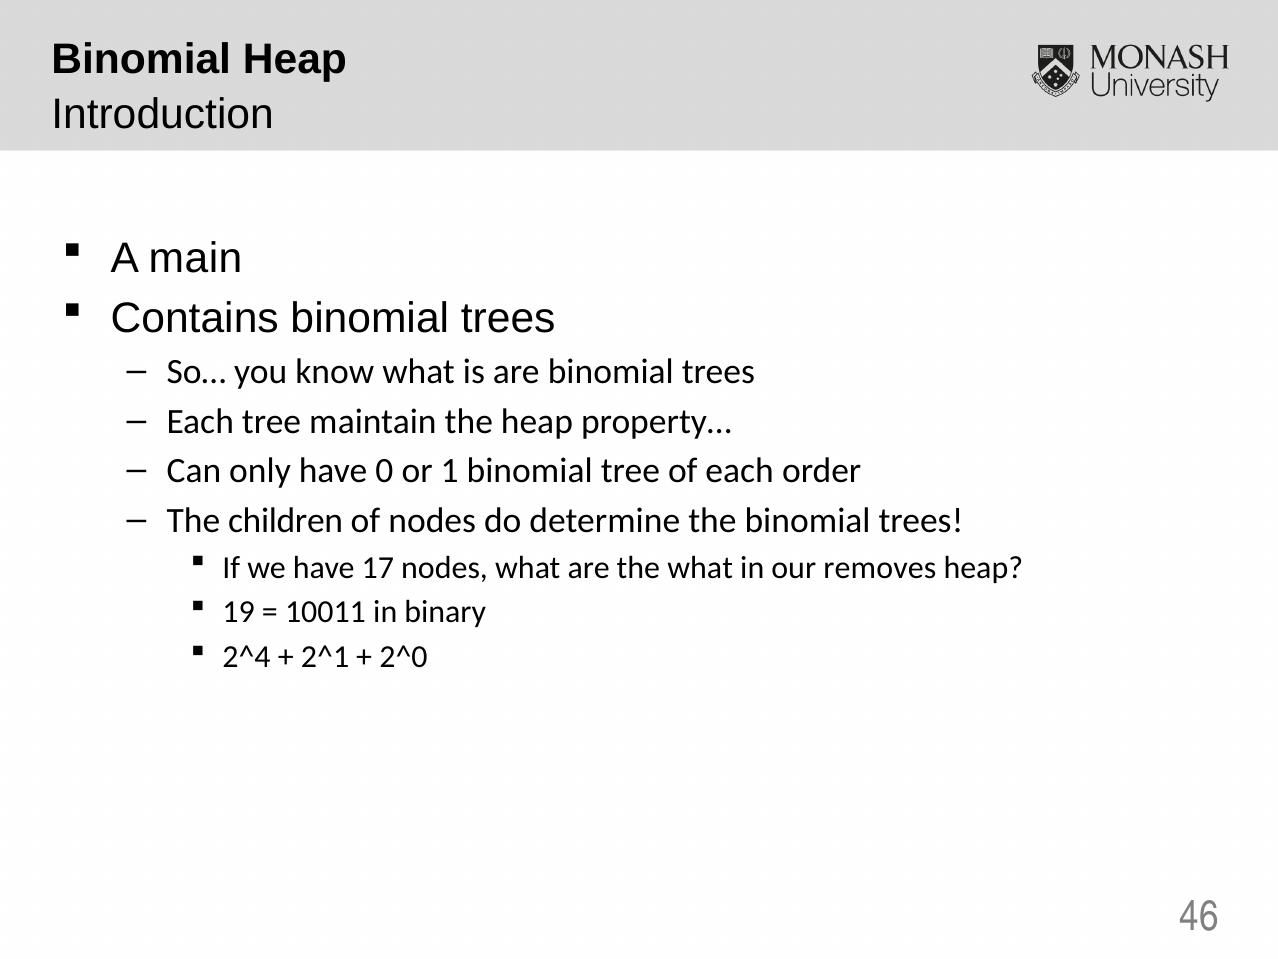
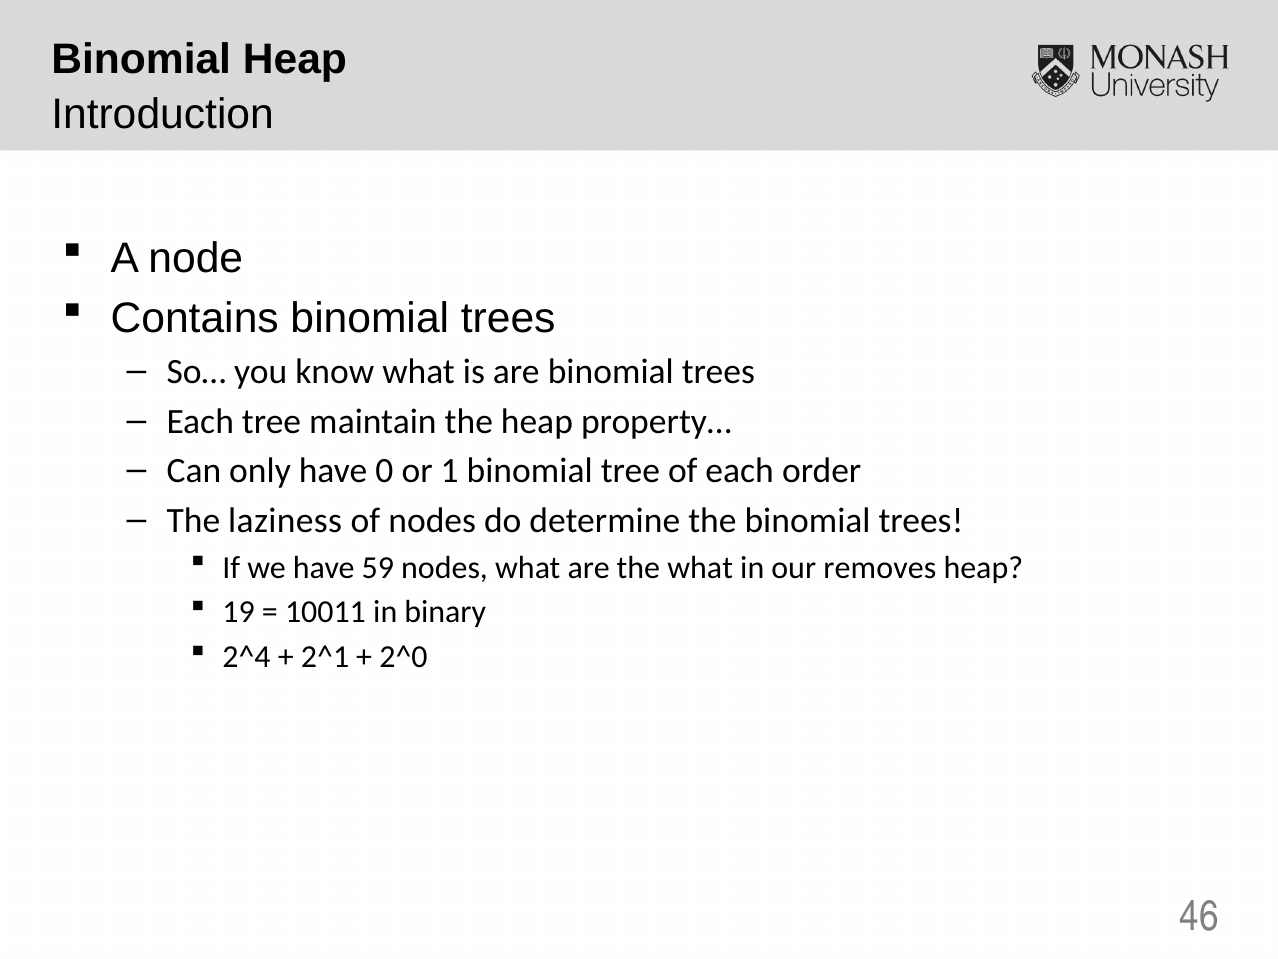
main: main -> node (196, 258)
children: children -> laziness (285, 521)
17: 17 -> 59 (378, 567)
